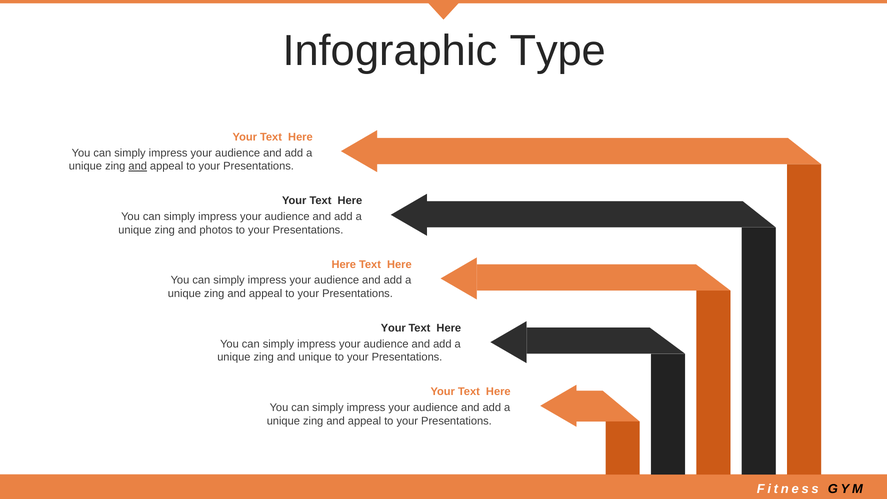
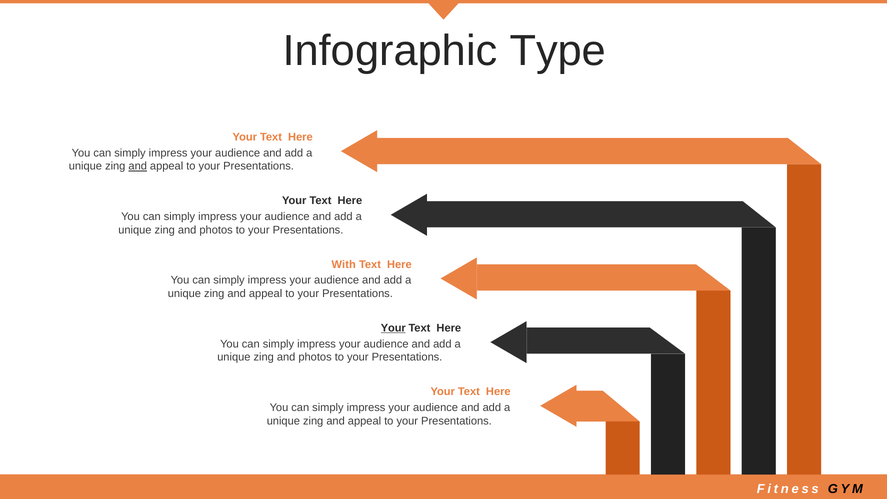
Here: Here -> With (344, 264)
Your underline: none -> present (393, 328)
unique: unique -> photos (315, 357)
